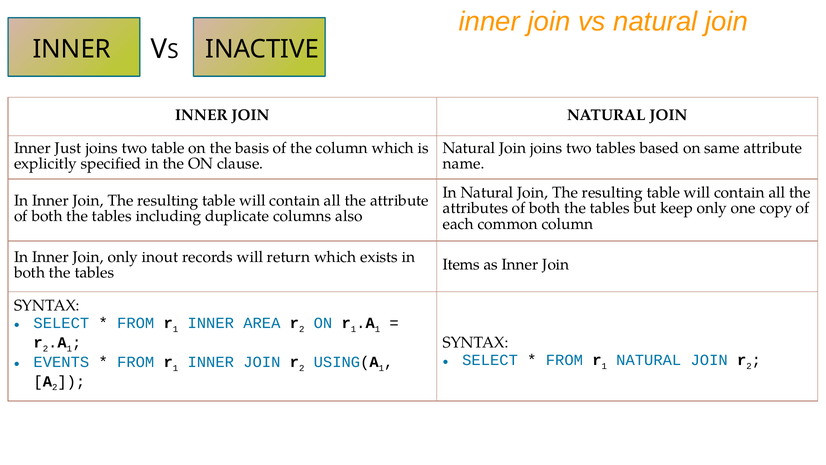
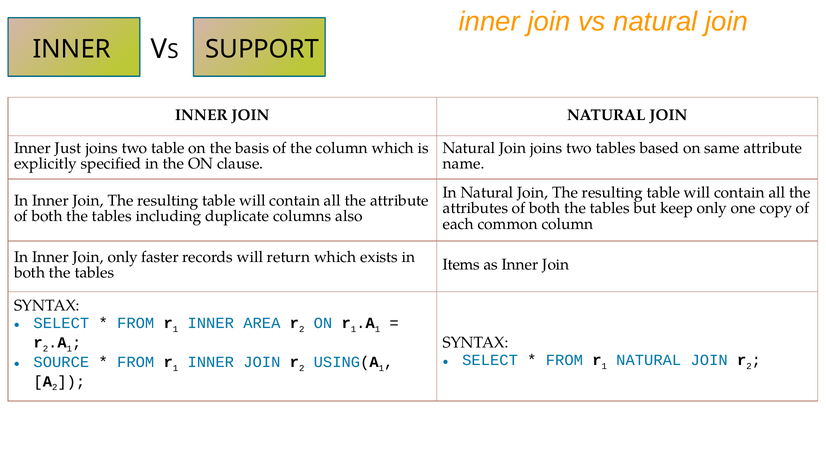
INACTIVE: INACTIVE -> SUPPORT (262, 49)
inout: inout -> faster (160, 257)
EVENTS: EVENTS -> SOURCE (61, 362)
